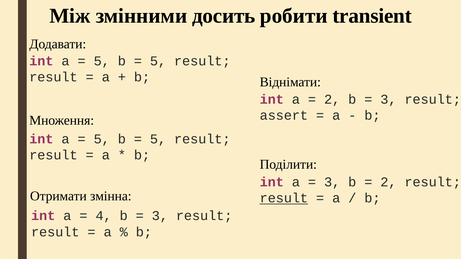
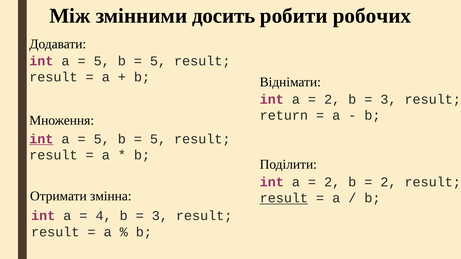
transient: transient -> робочих (372, 16)
assert: assert -> return (284, 116)
int underline: none -> present (41, 139)
3: 3 -> 2 (332, 182)
